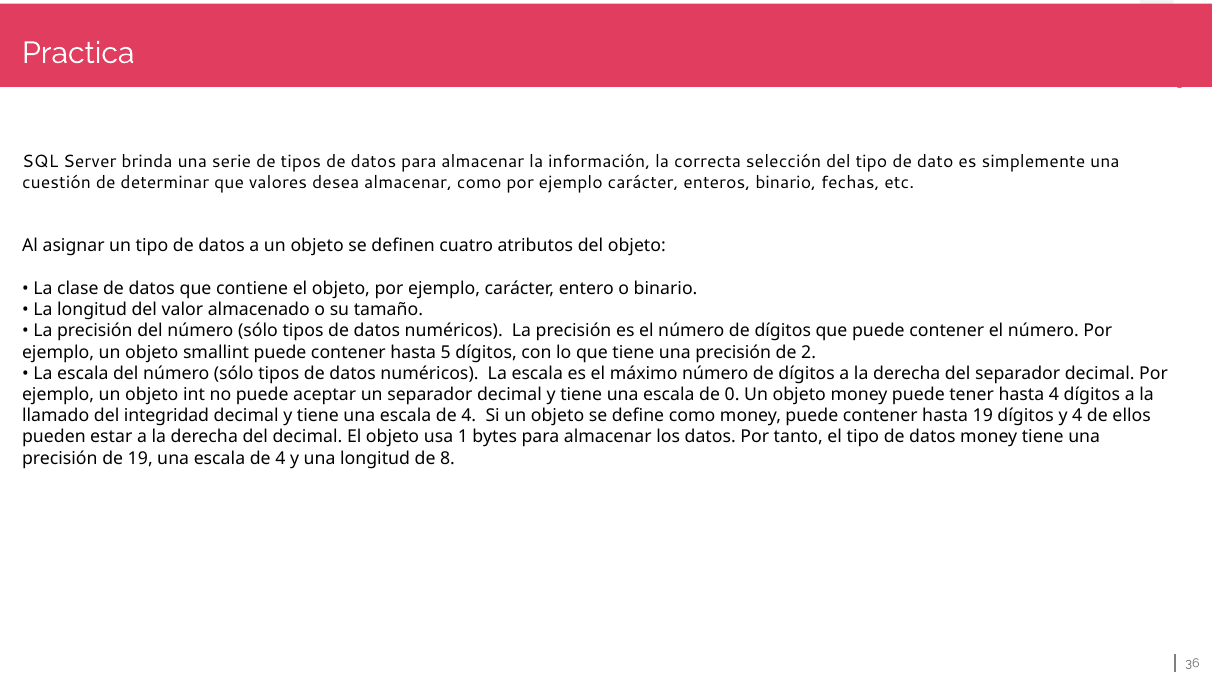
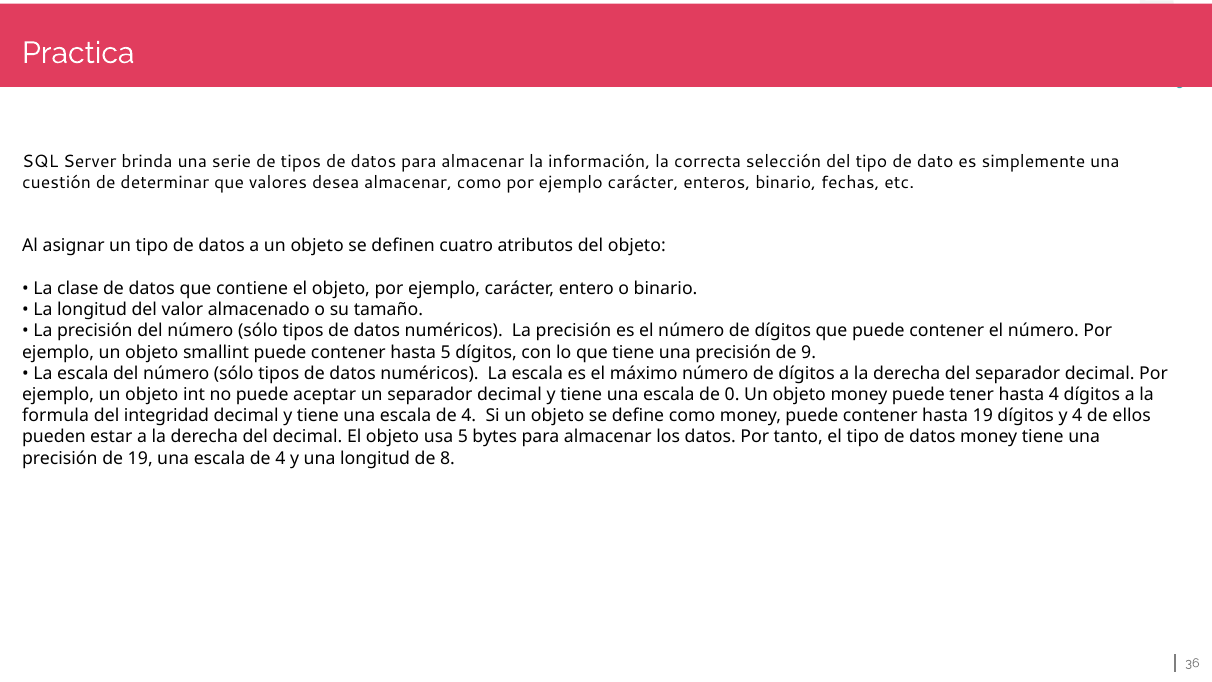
2: 2 -> 9 (809, 352)
llamado: llamado -> formula (56, 416)
usa 1: 1 -> 5 (463, 437)
